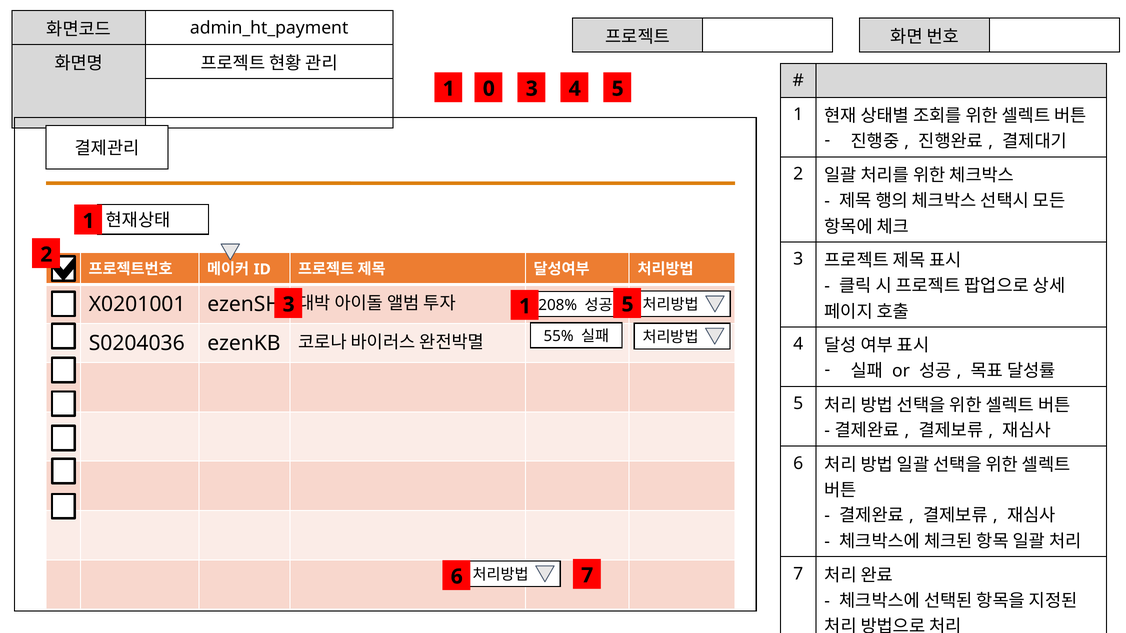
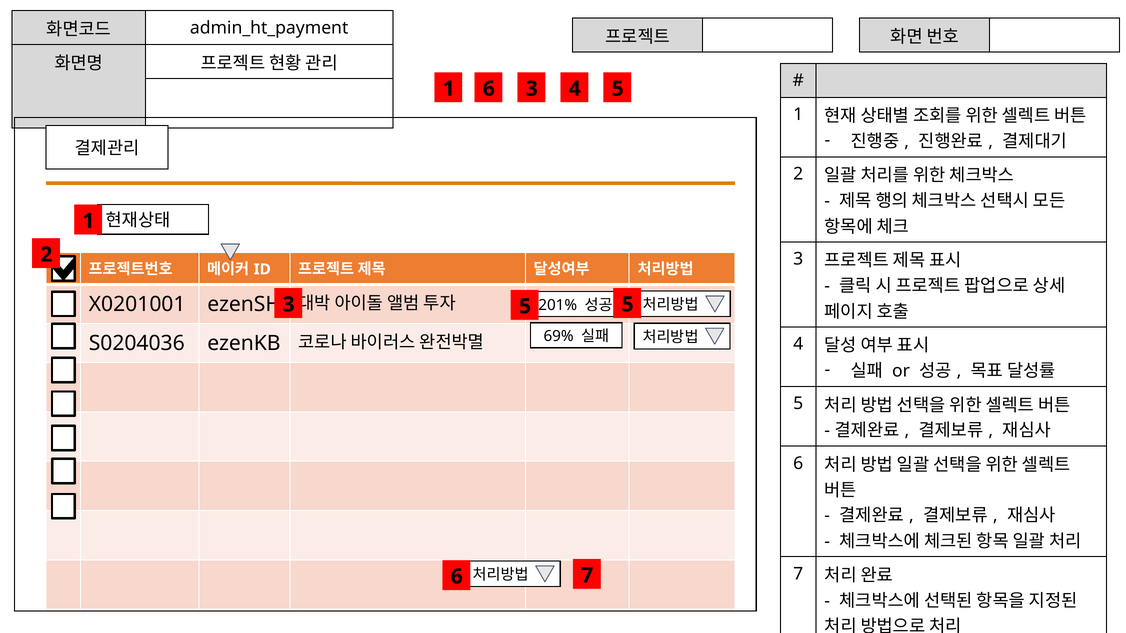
1 0: 0 -> 6 (489, 89)
208%: 208% -> 201% (558, 305)
3 1: 1 -> 5 (525, 306)
55%: 55% -> 69% (559, 337)
